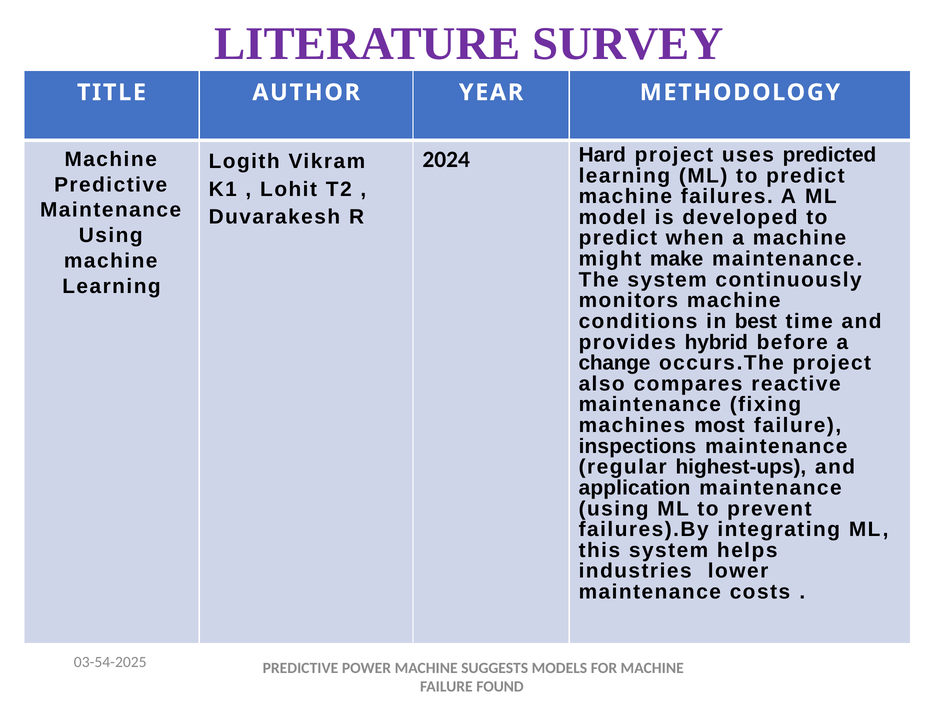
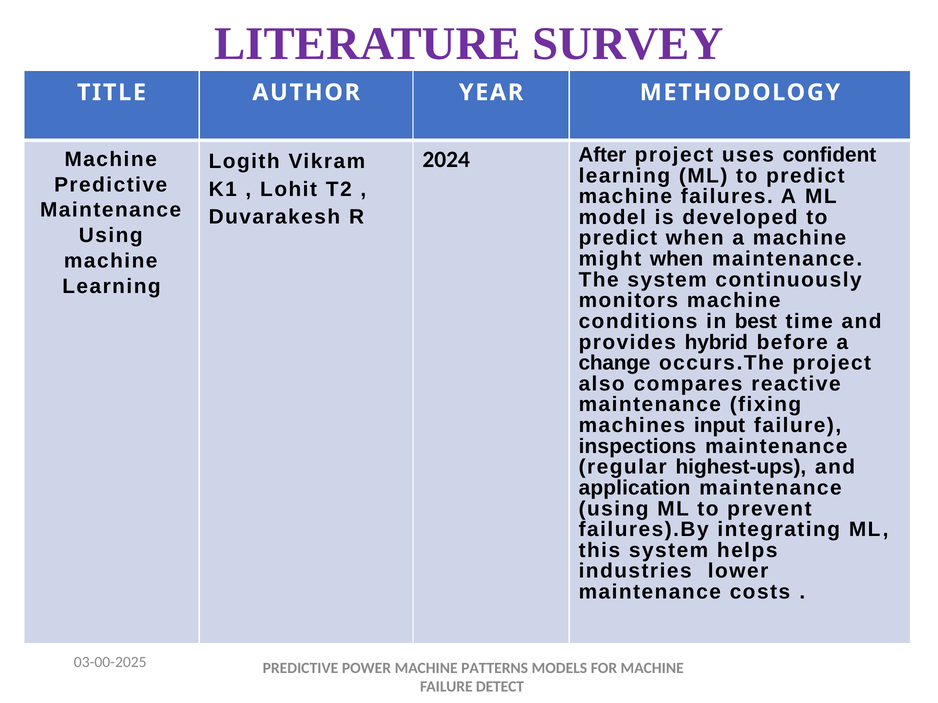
Hard: Hard -> After (602, 155)
predicted: predicted -> confident (830, 155)
might make: make -> when (677, 259)
most: most -> input (720, 426)
03-54-2025: 03-54-2025 -> 03-00-2025 (110, 662)
SUGGESTS: SUGGESTS -> PATTERNS (495, 668)
FOUND: FOUND -> DETECT (500, 687)
